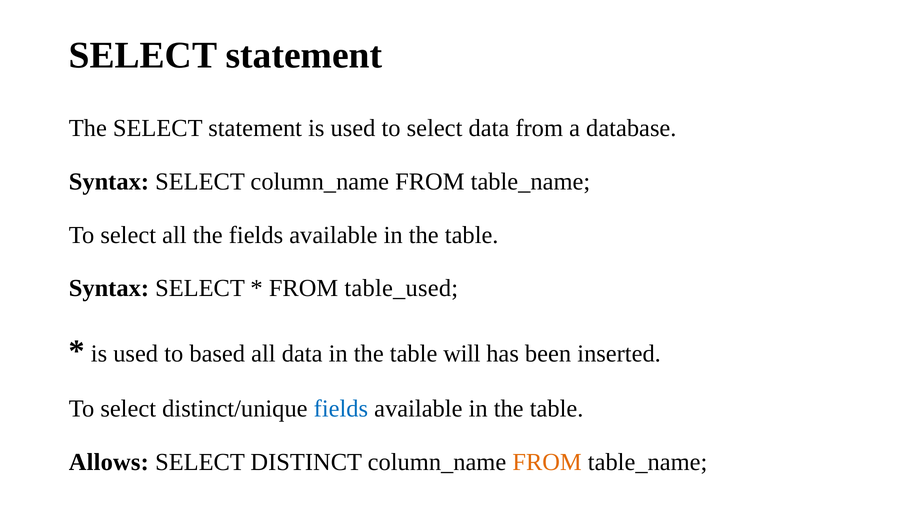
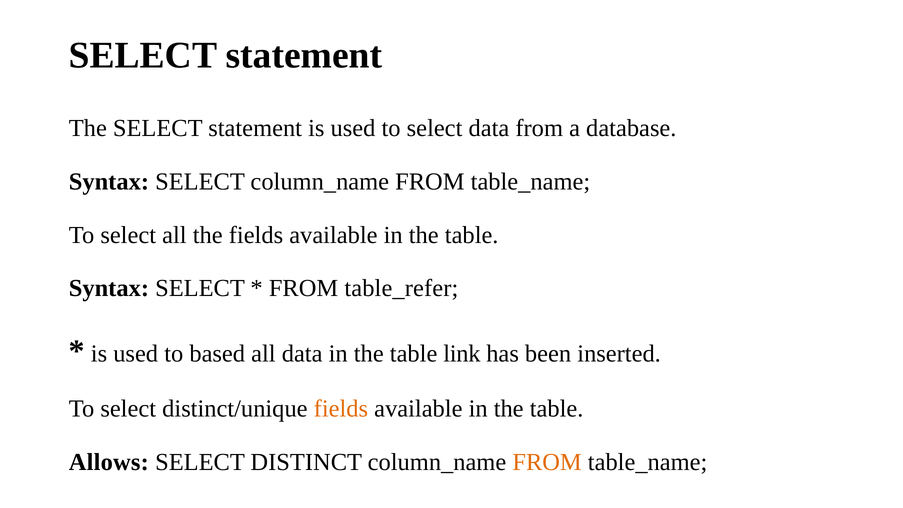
table_used: table_used -> table_refer (401, 288)
will: will -> link (462, 354)
fields colour: blue -> orange (341, 409)
